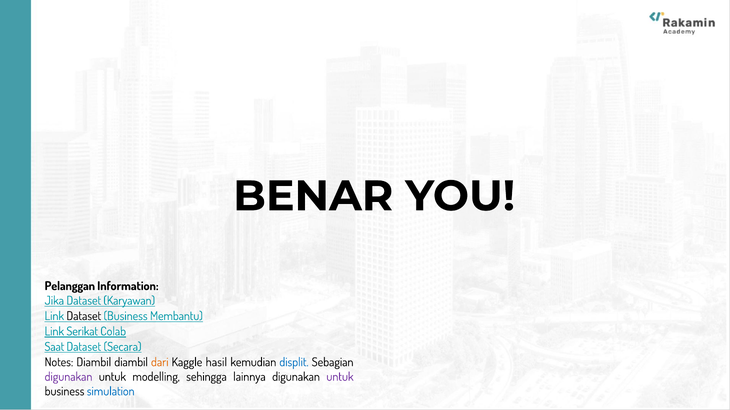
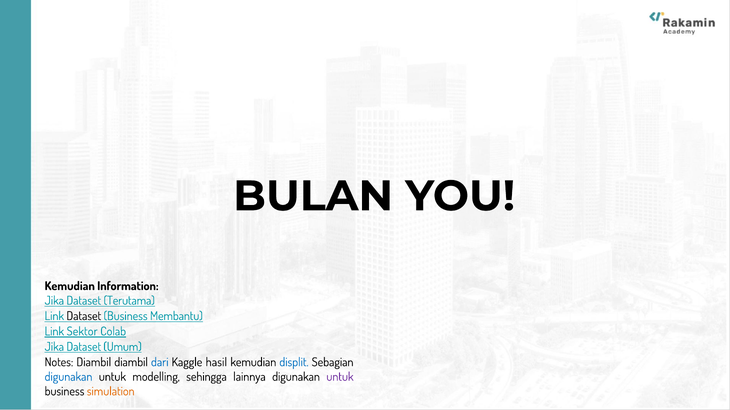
BENAR: BENAR -> BULAN (313, 196)
Pelanggan: Pelanggan -> Kemudian (70, 287)
Karyawan: Karyawan -> Terutama (129, 301)
Serikat: Serikat -> Sektor (82, 332)
Saat: Saat -> Jika (54, 347)
Secara: Secara -> Umum (123, 347)
dari colour: orange -> blue (160, 363)
digunakan colour: purple -> blue (68, 377)
simulation colour: blue -> orange (111, 392)
